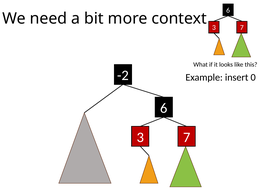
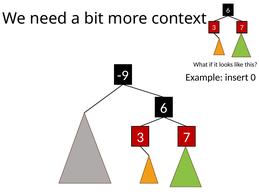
-2: -2 -> -9 (123, 76)
